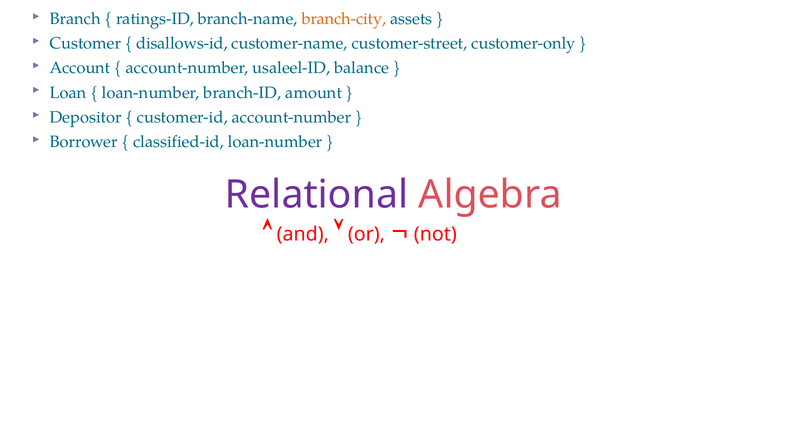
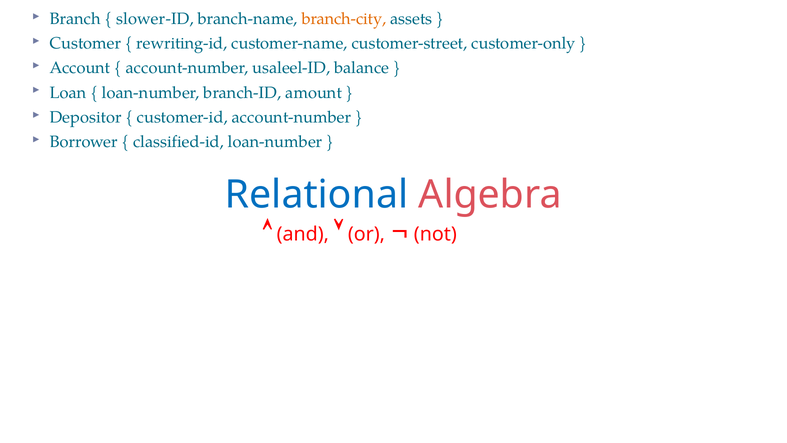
ratings-ID: ratings-ID -> slower-ID (155, 19)
disallows-id: disallows-id -> rewriting-id (182, 43)
Relational colour: purple -> blue (317, 195)
